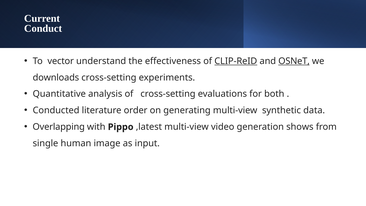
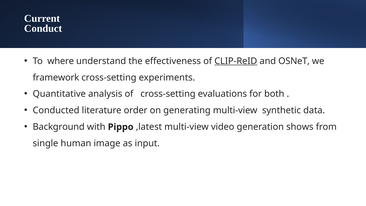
vector: vector -> where (61, 61)
OSNeT underline: present -> none (294, 61)
downloads: downloads -> framework (56, 77)
Overlapping: Overlapping -> Background (59, 127)
